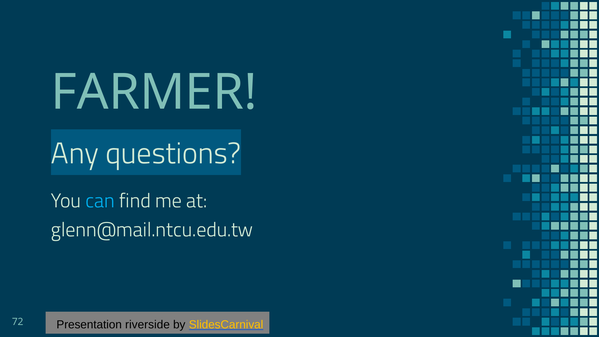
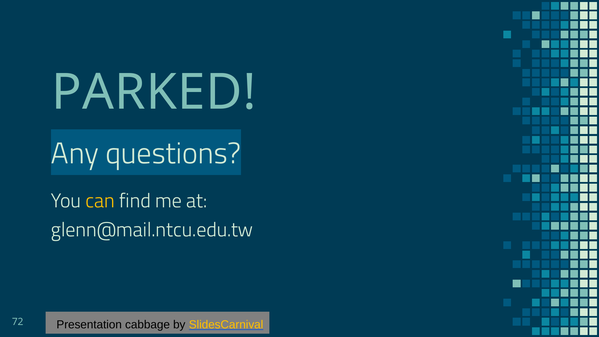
FARMER: FARMER -> PARKED (154, 92)
can colour: light blue -> yellow (100, 201)
riverside: riverside -> cabbage (148, 324)
